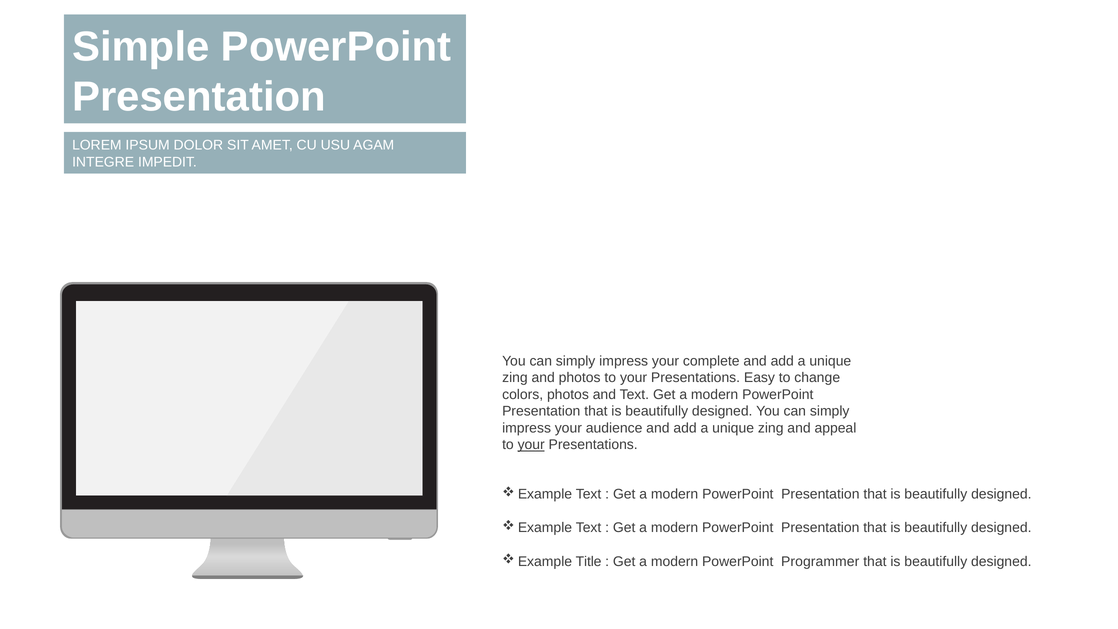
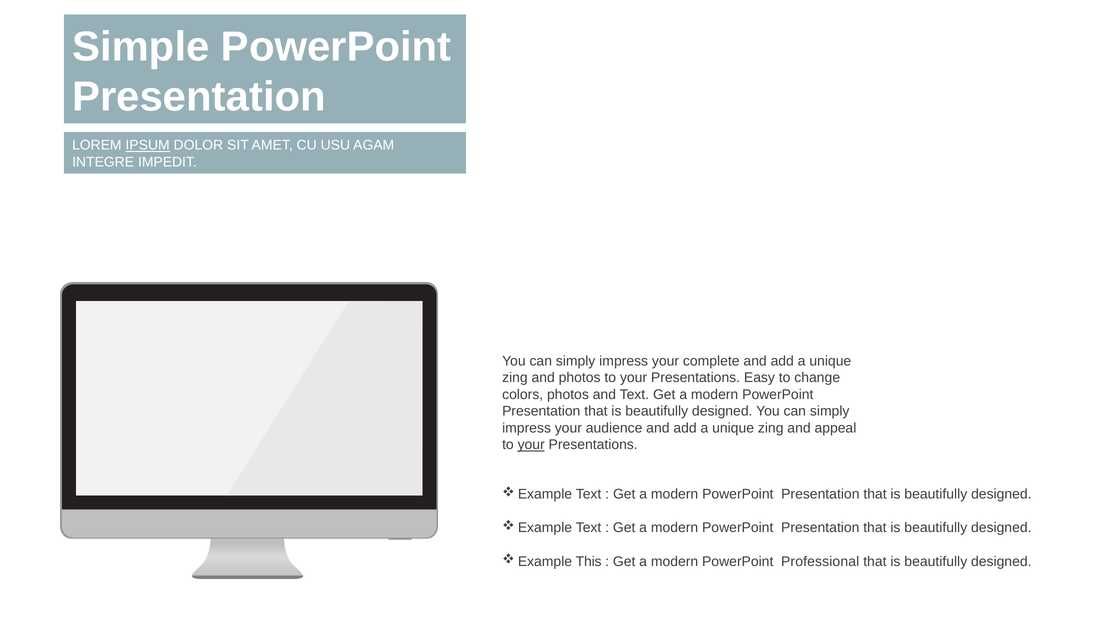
IPSUM underline: none -> present (148, 145)
Title: Title -> This (589, 561)
Programmer: Programmer -> Professional (820, 561)
